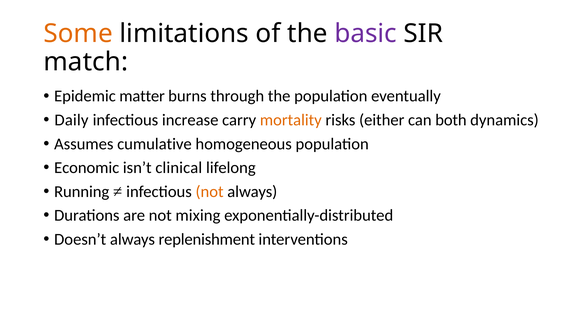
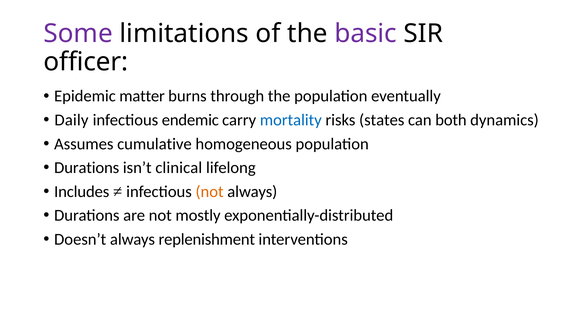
Some colour: orange -> purple (78, 34)
match: match -> officer (86, 62)
increase: increase -> endemic (190, 120)
mortality colour: orange -> blue (291, 120)
either: either -> states (382, 120)
Economic: Economic -> Durations (87, 168)
Running: Running -> Includes (82, 192)
mixing: mixing -> mostly (198, 216)
